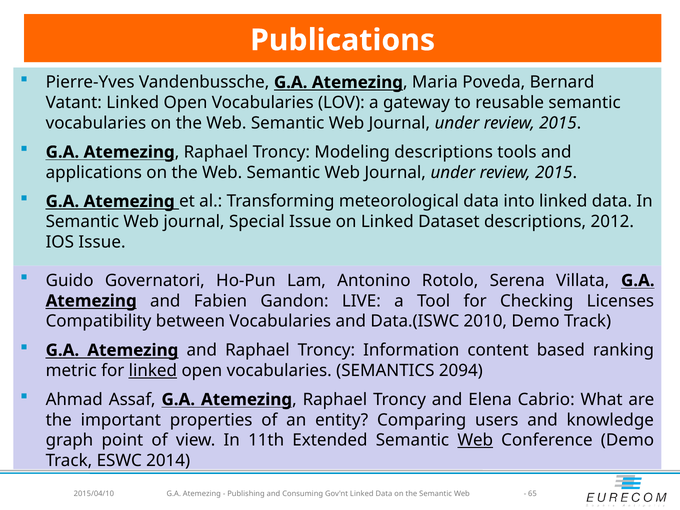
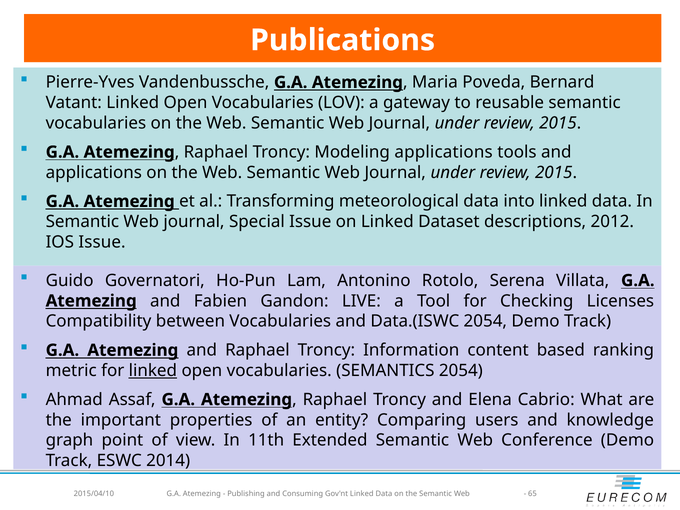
Modeling descriptions: descriptions -> applications (444, 152)
Data.(ISWC 2010: 2010 -> 2054 (485, 321)
SEMANTICS 2094: 2094 -> 2054 (461, 371)
Web underline: present -> none (475, 440)
